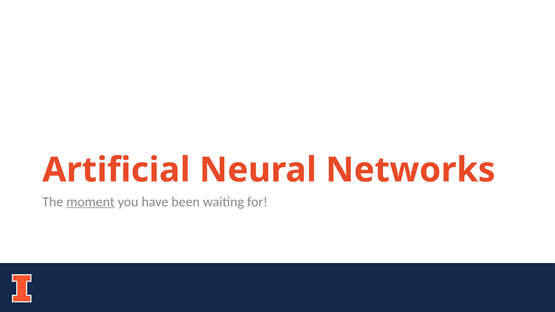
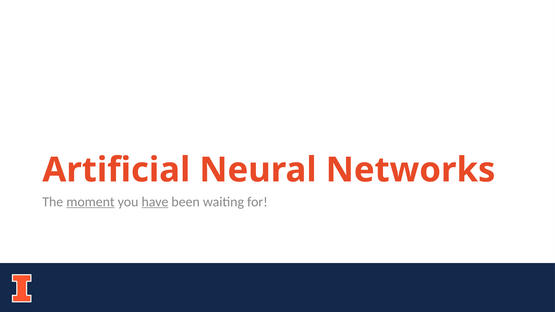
have underline: none -> present (155, 202)
